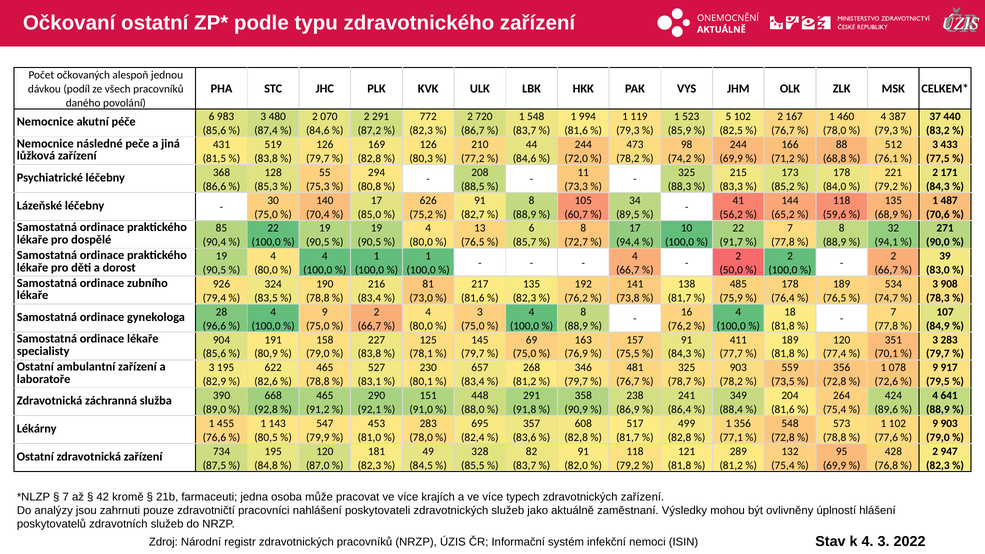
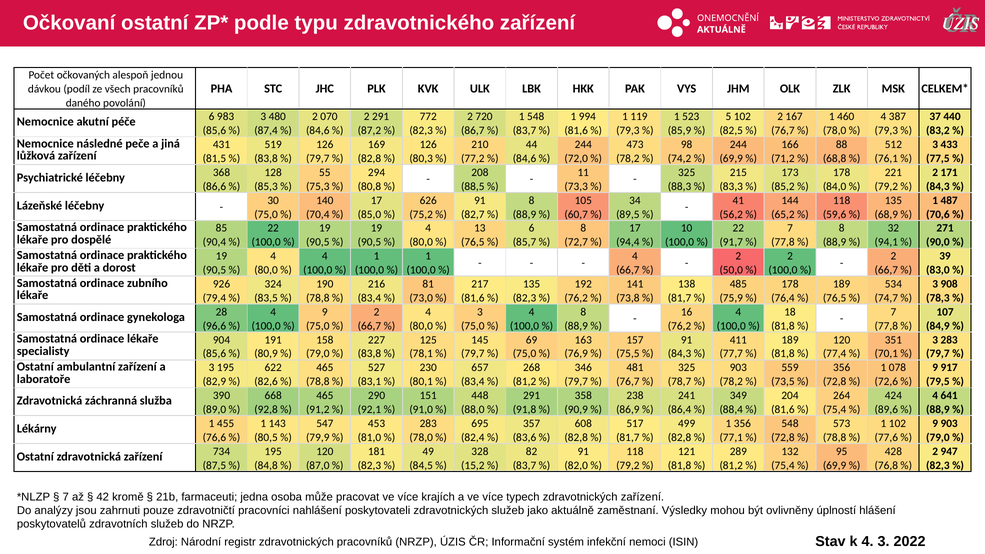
85,5: 85,5 -> 15,2 (473, 465)
